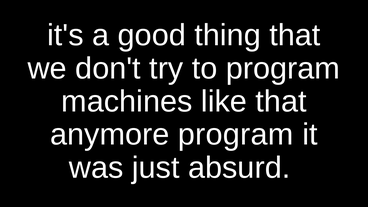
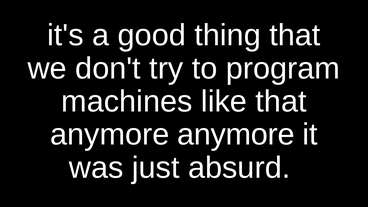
anymore program: program -> anymore (236, 135)
